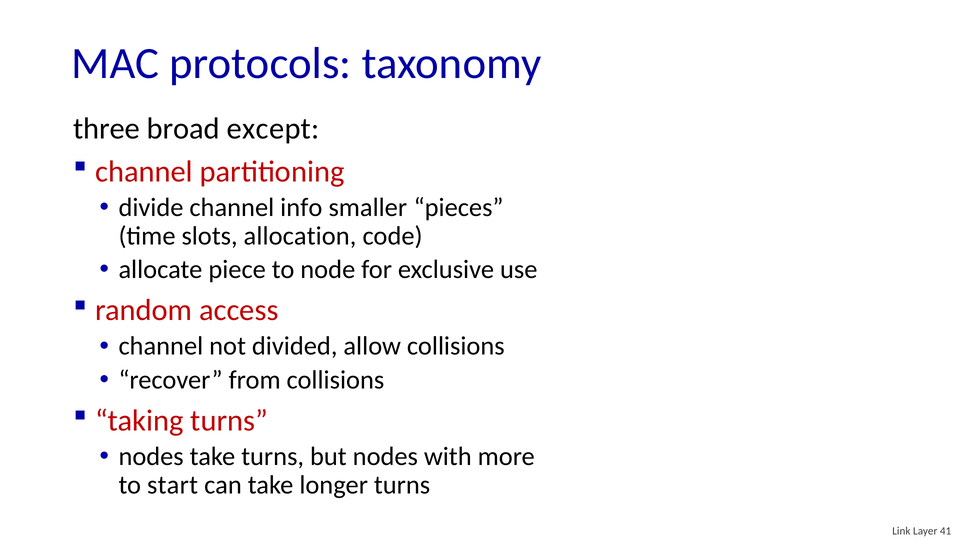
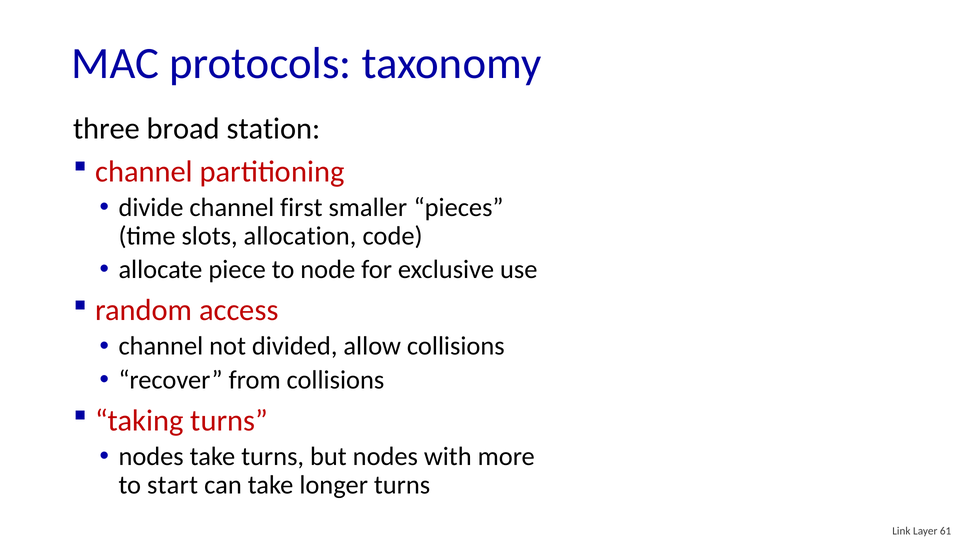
except: except -> station (273, 129)
info: info -> first (301, 208)
41: 41 -> 61 (946, 531)
